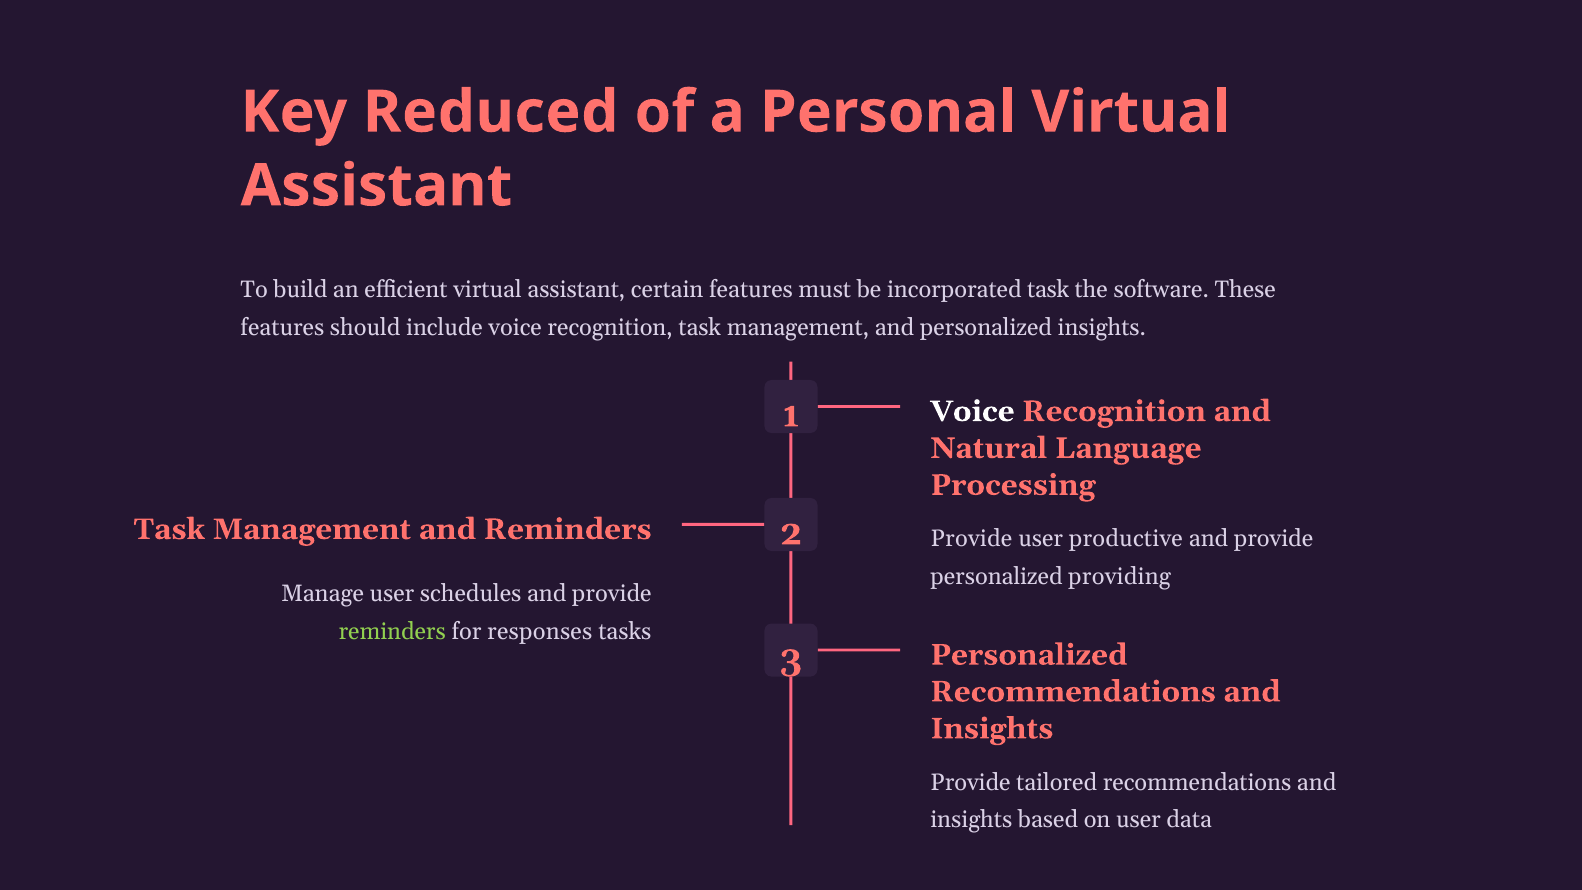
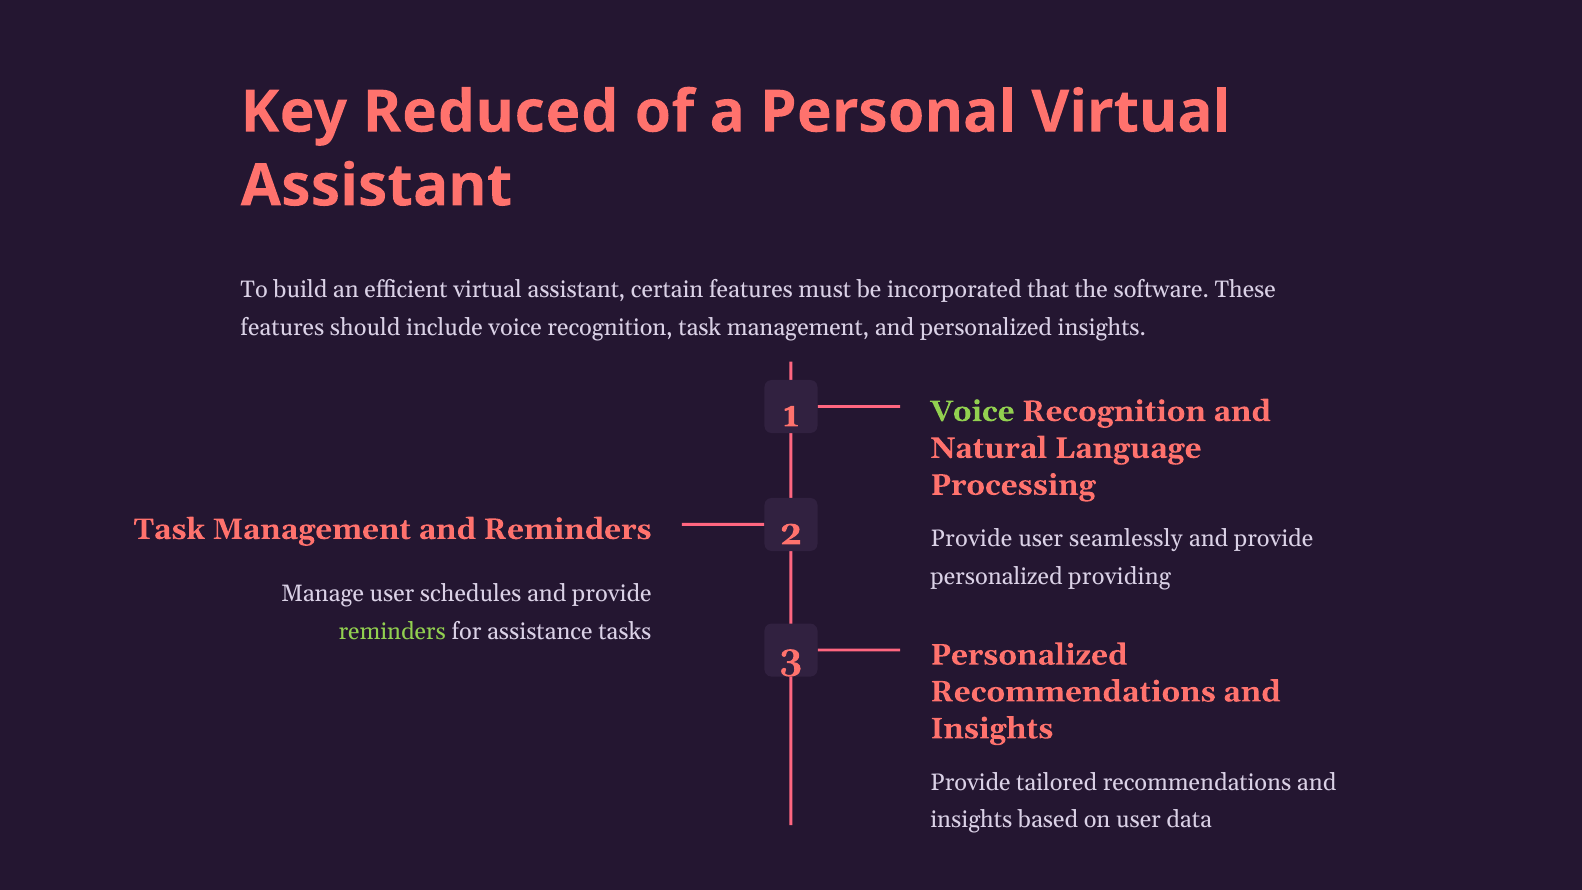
incorporated task: task -> that (1048, 290)
Voice colour: white -> light green (972, 411)
productive: productive -> seamlessly (1126, 539)
responses: responses -> assistance (540, 631)
